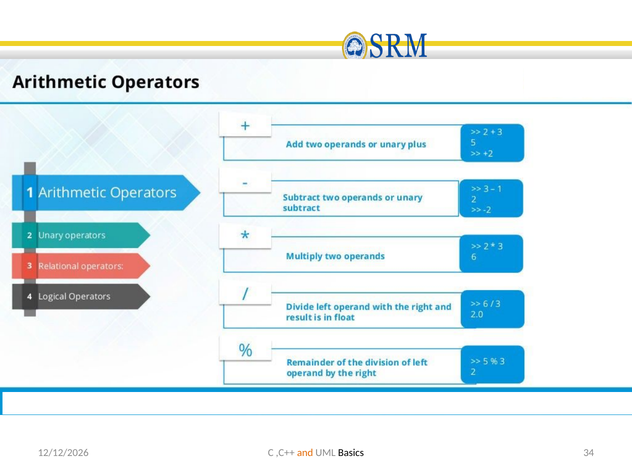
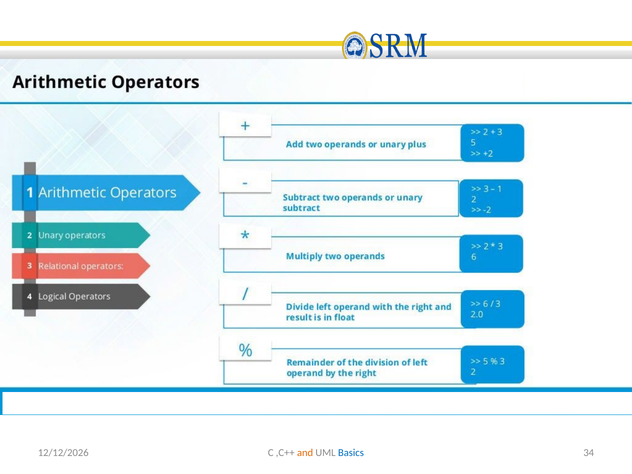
Basics colour: black -> blue (351, 453)
